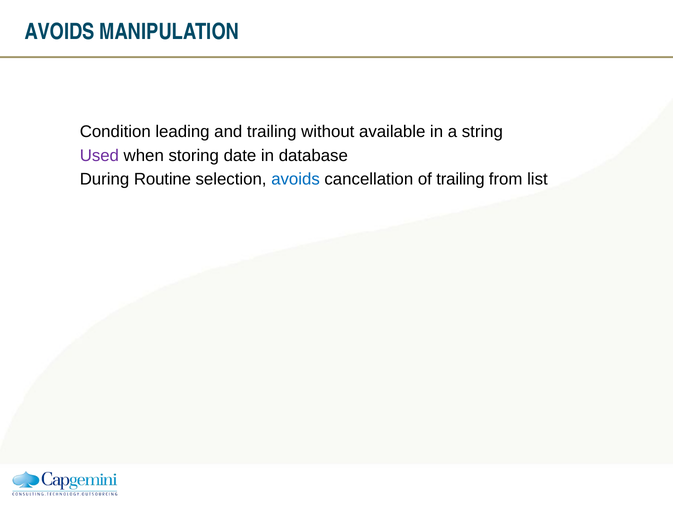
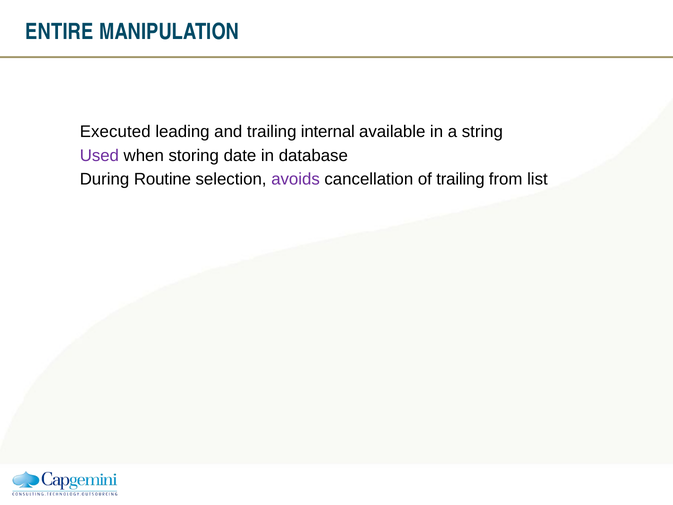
AVOIDS: AVOIDS -> ENTIRE (59, 32)
Condition: Condition -> Executed (115, 132)
without: without -> internal (328, 132)
avoids colour: blue -> purple (296, 179)
